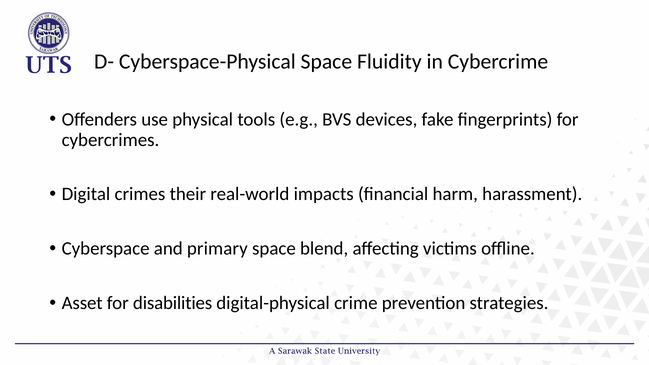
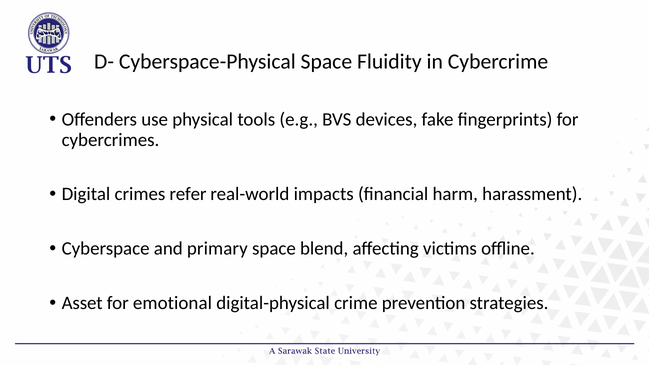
their: their -> refer (188, 194)
disabilities: disabilities -> emotional (172, 303)
